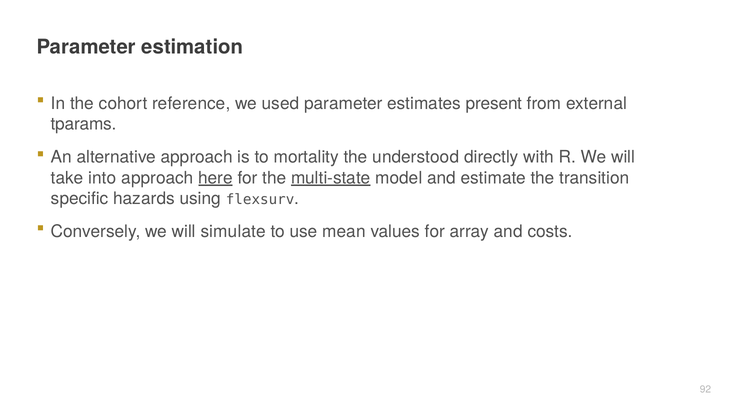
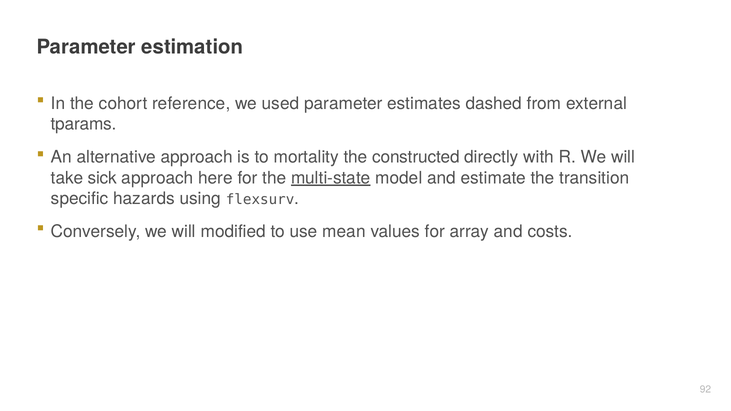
present: present -> dashed (494, 104)
understood: understood -> constructed (416, 157)
into: into -> sick (102, 178)
here underline: present -> none (216, 178)
simulate: simulate -> modified (233, 232)
